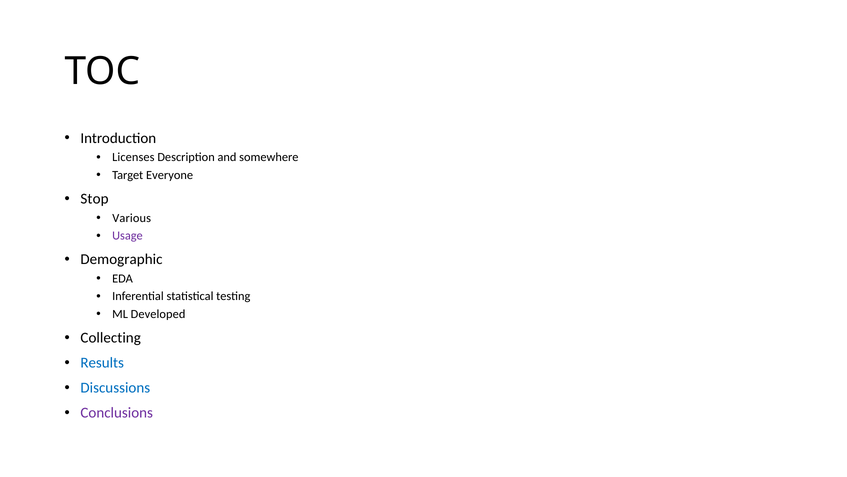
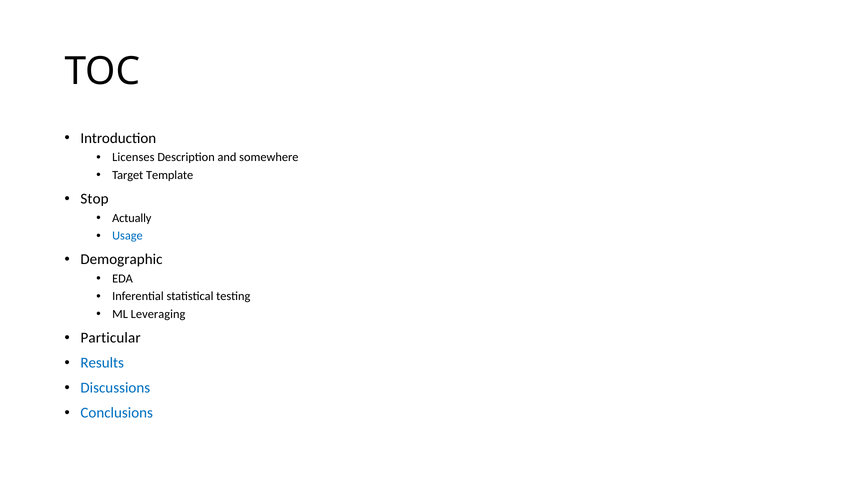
Everyone: Everyone -> Template (170, 175)
Various: Various -> Actually (132, 218)
Usage colour: purple -> blue (127, 236)
Developed: Developed -> Leveraging (158, 314)
Collecting: Collecting -> Particular (111, 337)
Conclusions colour: purple -> blue (117, 413)
